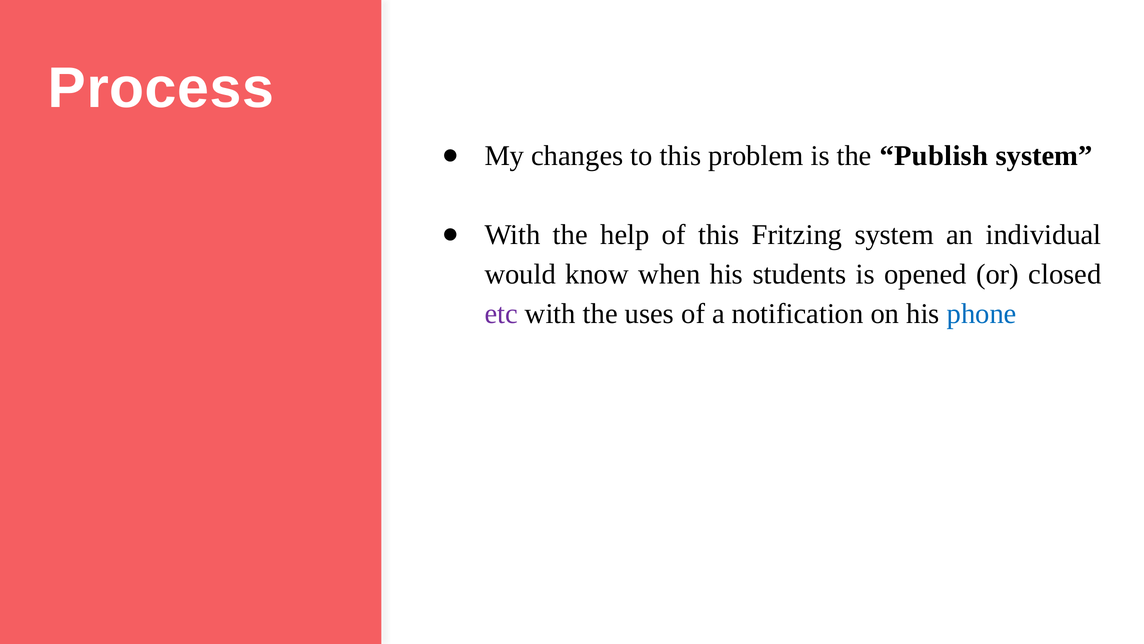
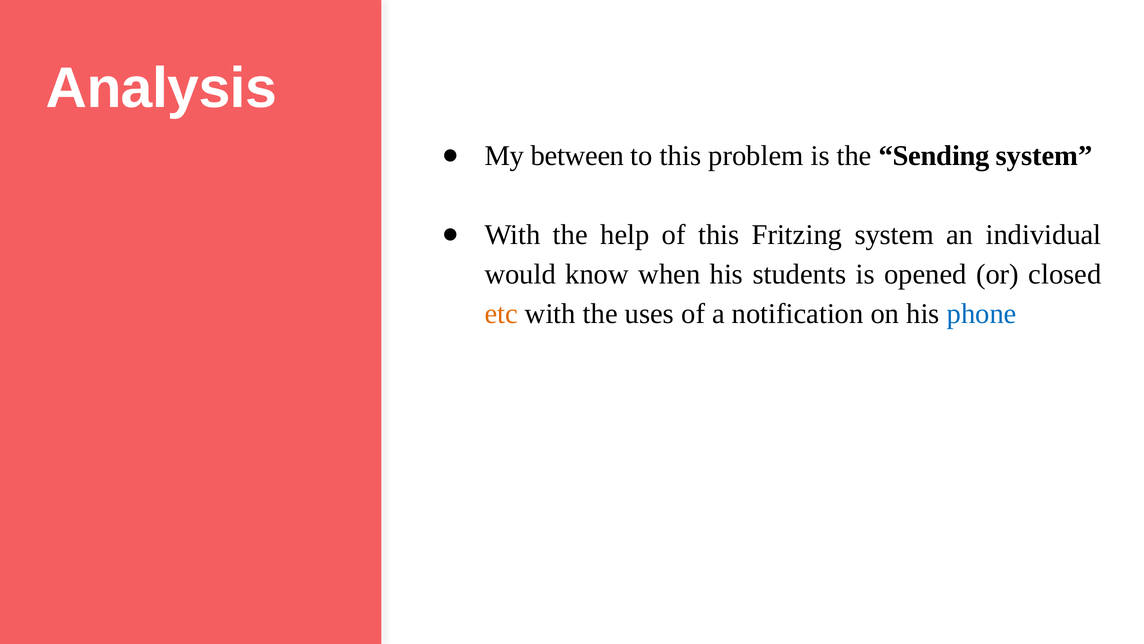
Process: Process -> Analysis (161, 88)
changes: changes -> between (578, 156)
Publish: Publish -> Sending (934, 156)
etc colour: purple -> orange (501, 313)
